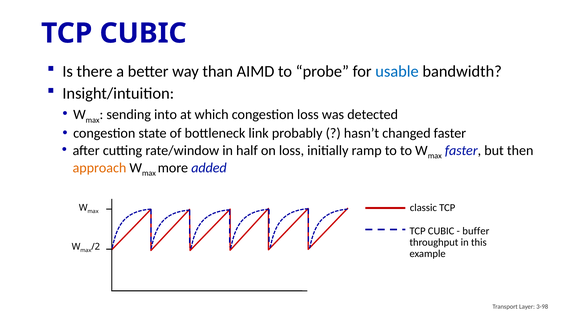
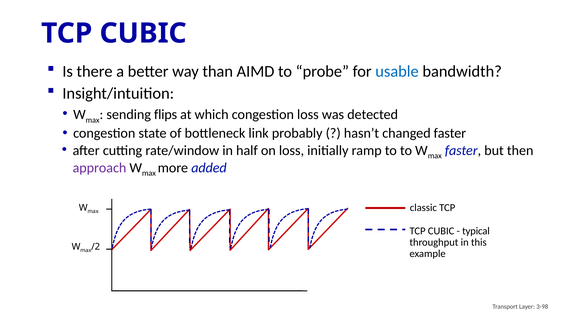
into: into -> flips (166, 114)
approach colour: orange -> purple (99, 168)
buffer: buffer -> typical (476, 231)
